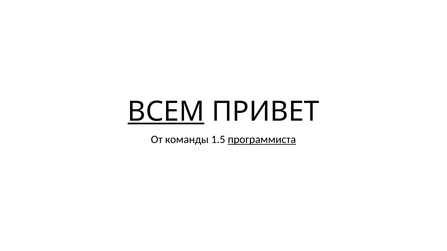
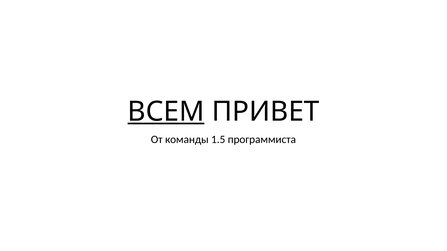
программиста underline: present -> none (262, 140)
